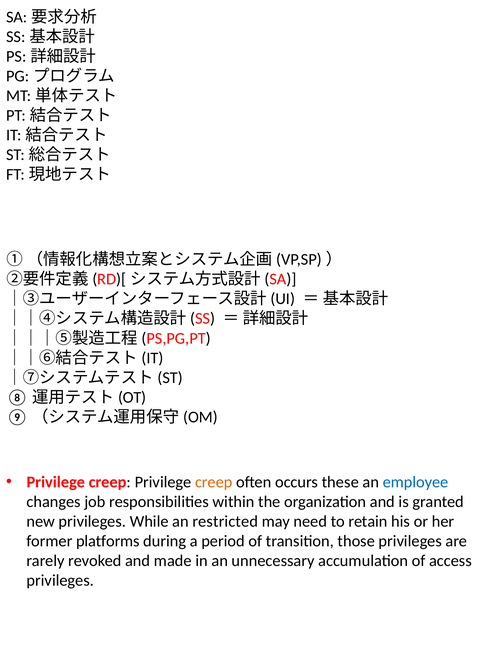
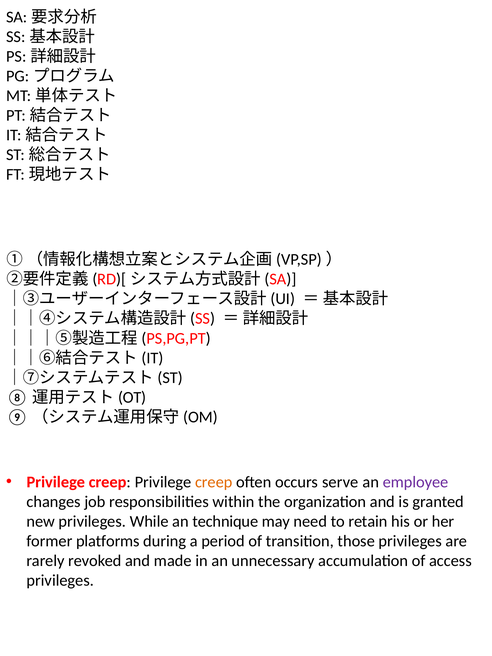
these: these -> serve (340, 482)
employee colour: blue -> purple (416, 482)
restricted: restricted -> technique (225, 521)
